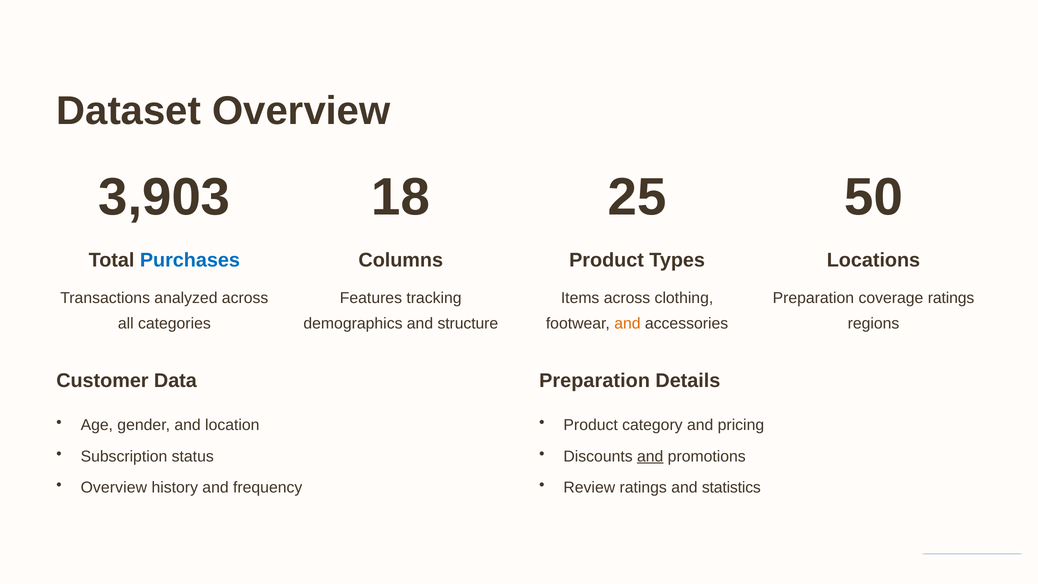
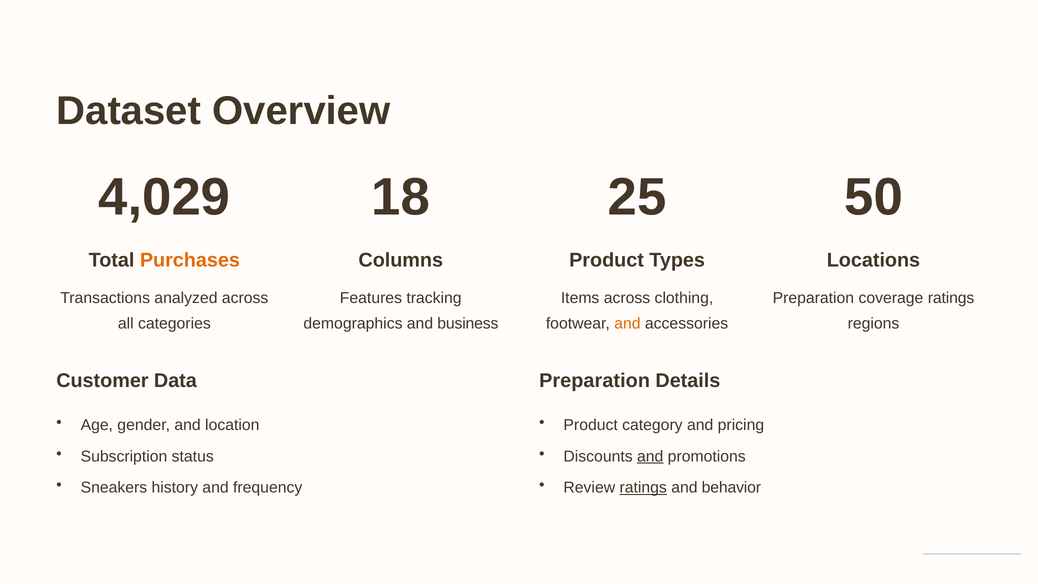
3,903: 3,903 -> 4,029 (164, 197)
Purchases colour: blue -> orange (190, 260)
structure: structure -> business (468, 324)
Overview: Overview -> Sneakers (114, 488)
ratings underline: none -> present (643, 488)
statistics: statistics -> behavior (731, 488)
